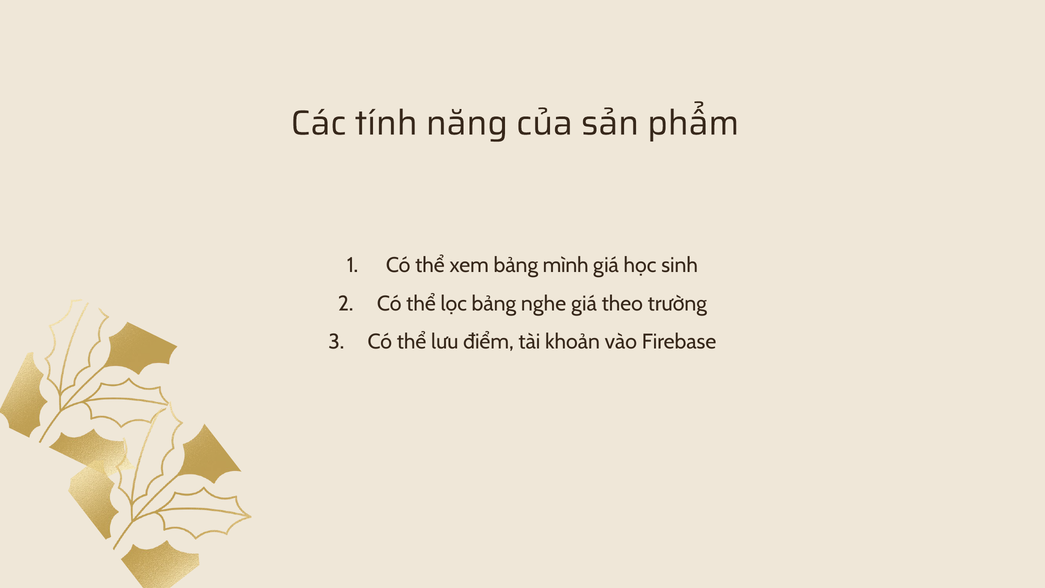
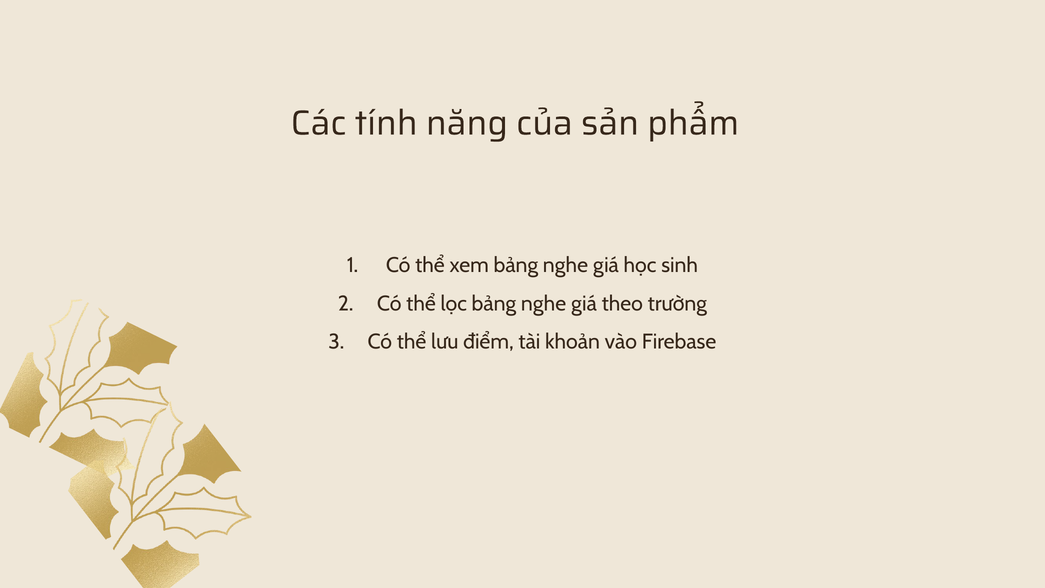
xem bảng mình: mình -> nghe (565, 265)
